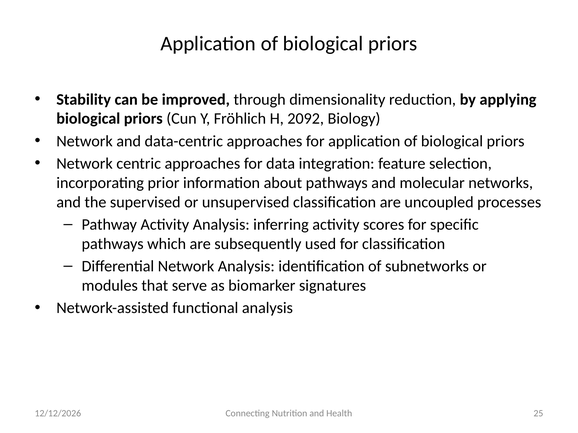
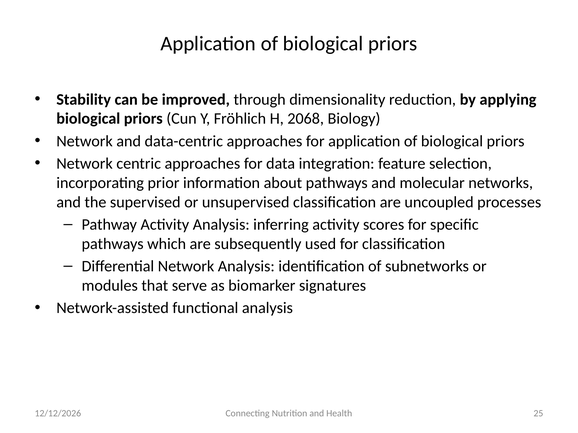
2092: 2092 -> 2068 (306, 119)
